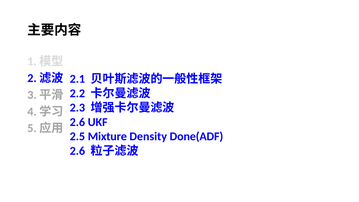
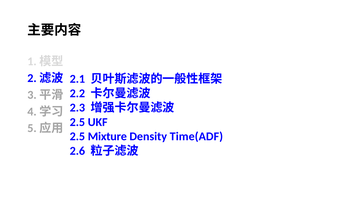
2.6: 2.6 -> 2.5 (77, 122)
Done(ADF: Done(ADF -> Time(ADF (196, 136)
